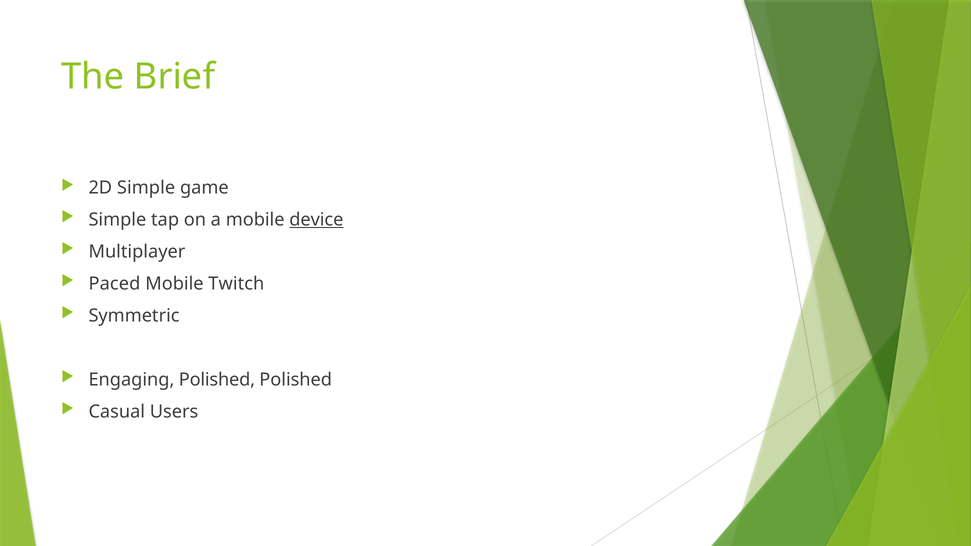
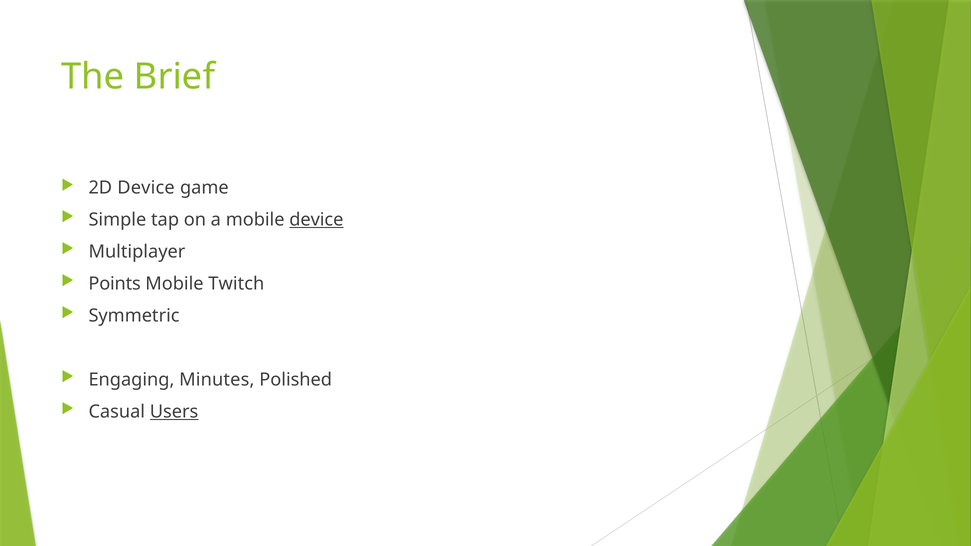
2D Simple: Simple -> Device (146, 188)
Paced: Paced -> Points (115, 284)
Engaging Polished: Polished -> Minutes (217, 380)
Users underline: none -> present (174, 412)
